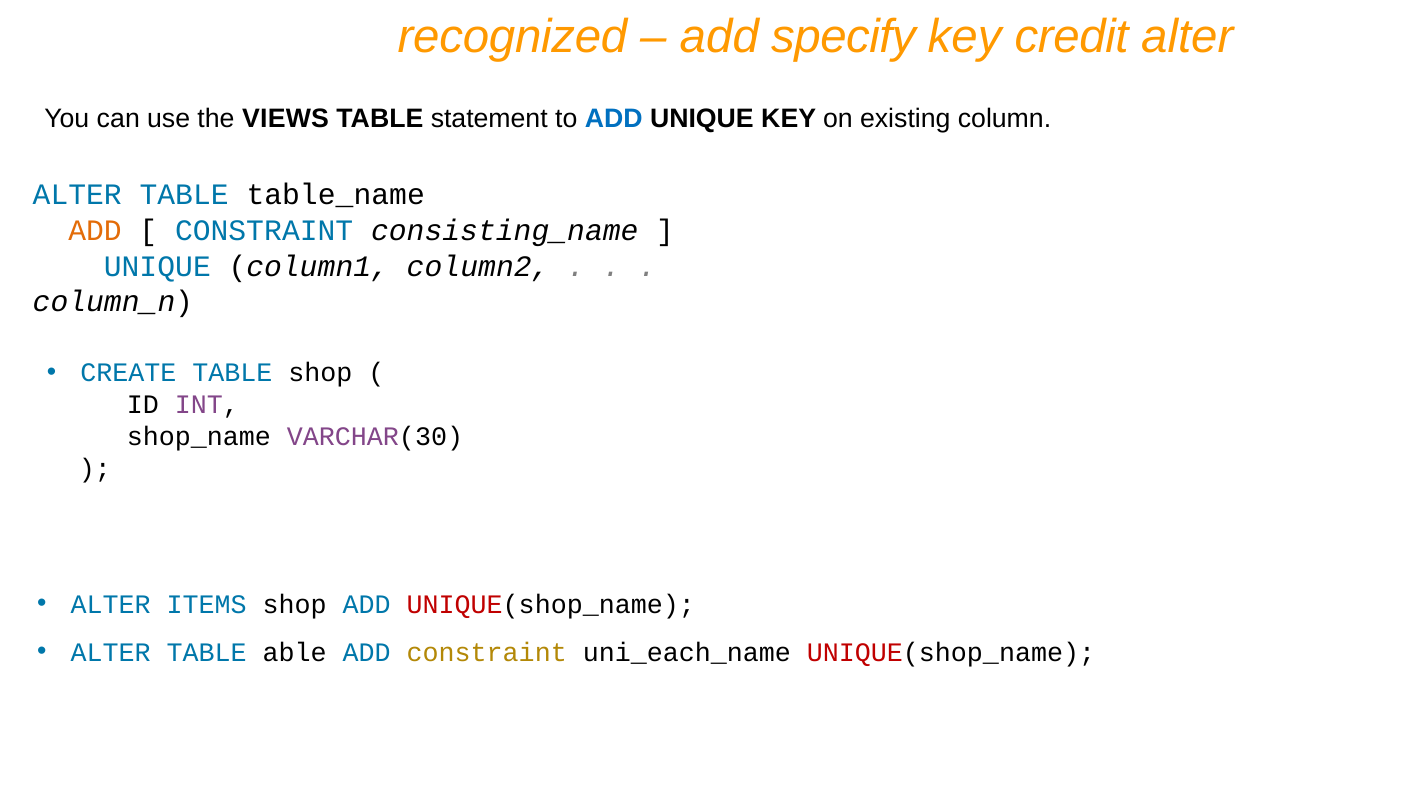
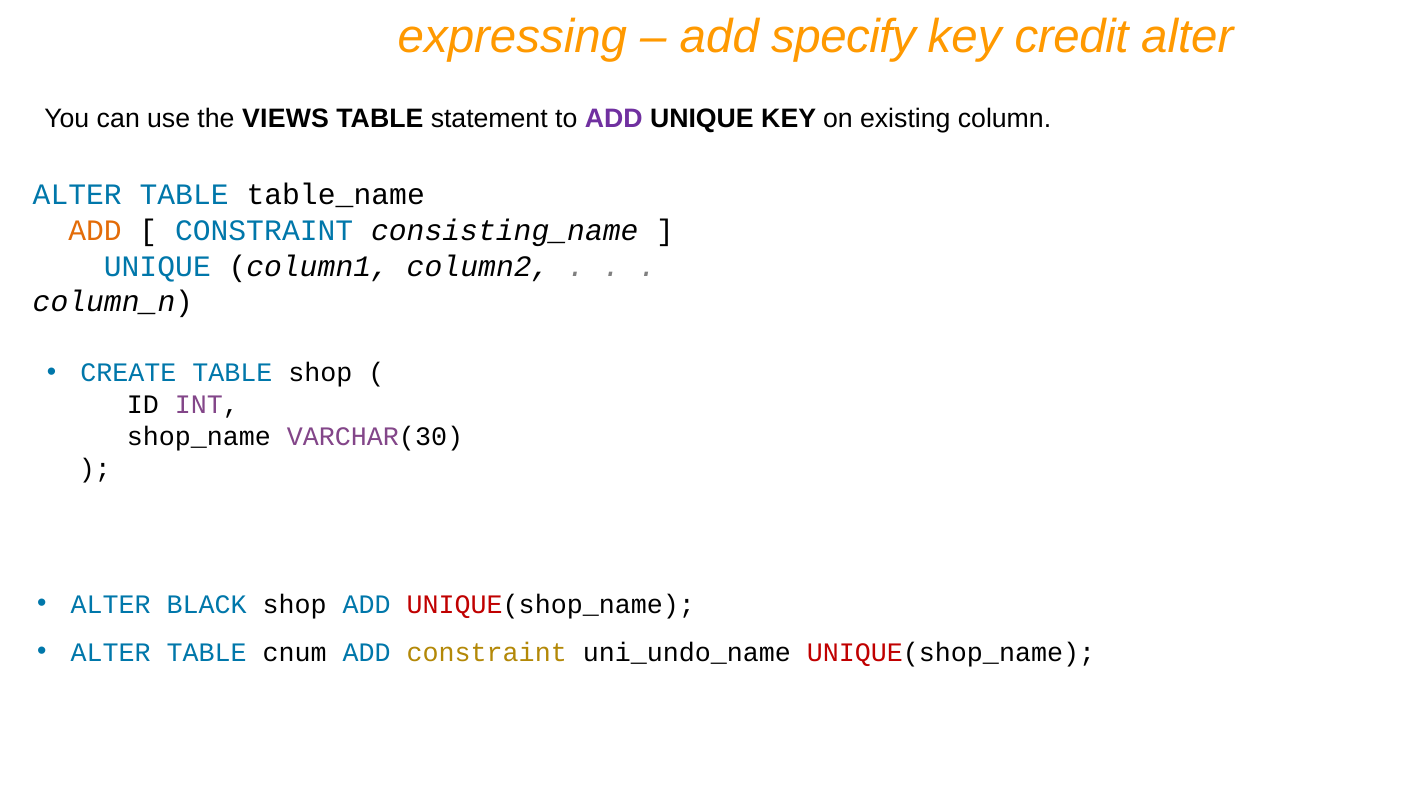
recognized: recognized -> expressing (512, 37)
ADD colour: blue -> purple (614, 119)
ITEMS: ITEMS -> BLACK (207, 605)
able: able -> cnum (295, 653)
uni_each_name: uni_each_name -> uni_undo_name (687, 653)
